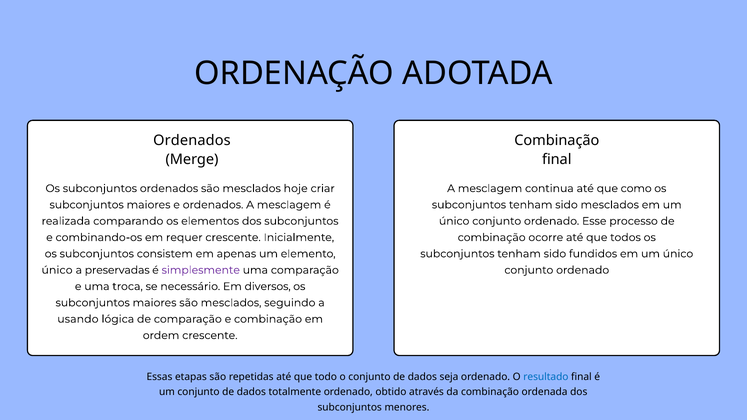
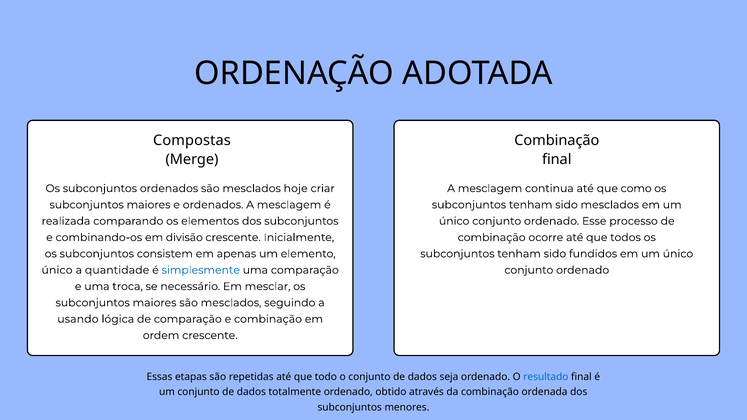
Ordenados: Ordenados -> Compostas (192, 140)
requer: requer -> divisão (184, 238)
preservadas: preservadas -> quantidade (117, 270)
simplesmente colour: purple -> blue (201, 270)
diversos: diversos -> mesclar (268, 287)
